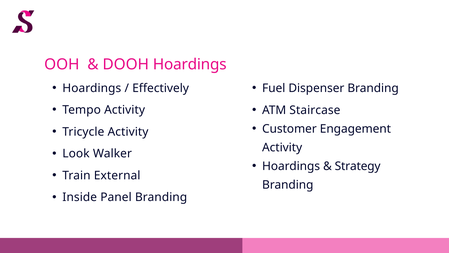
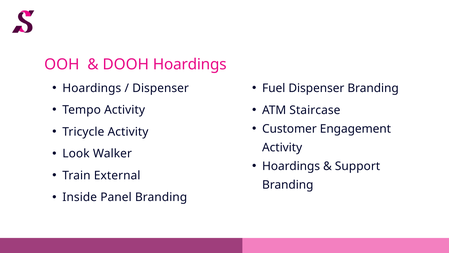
Effectively: Effectively -> Dispenser (161, 88)
Strategy: Strategy -> Support (358, 166)
